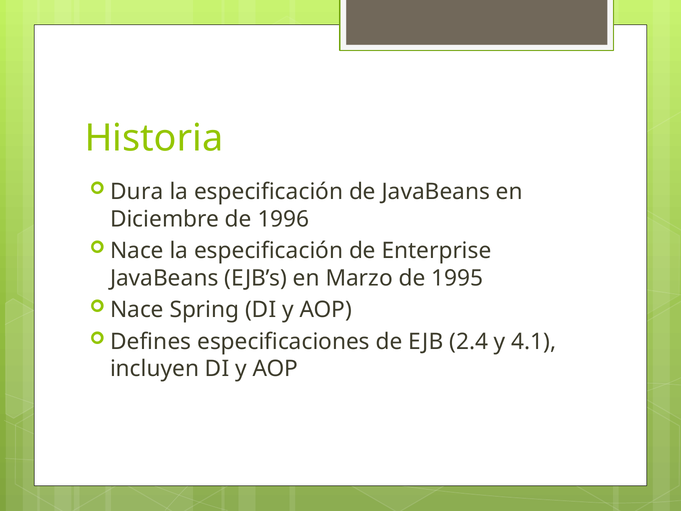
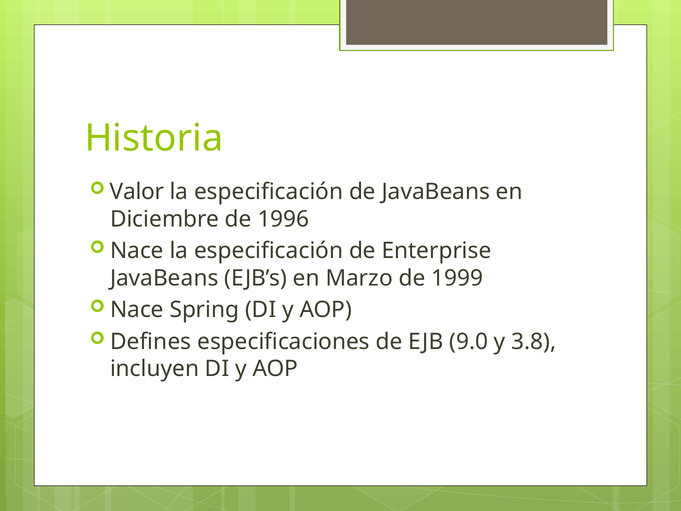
Dura: Dura -> Valor (137, 192)
1995: 1995 -> 1999 (457, 278)
2.4: 2.4 -> 9.0 (469, 341)
4.1: 4.1 -> 3.8 (534, 341)
